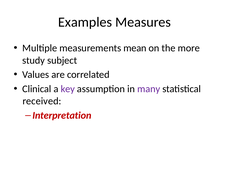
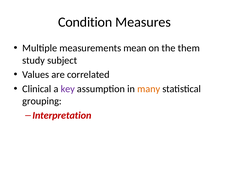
Examples: Examples -> Condition (85, 22)
more: more -> them (189, 48)
many colour: purple -> orange (149, 89)
received: received -> grouping (42, 101)
